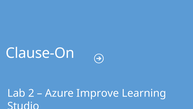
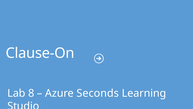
2: 2 -> 8 (31, 93)
Improve: Improve -> Seconds (98, 93)
